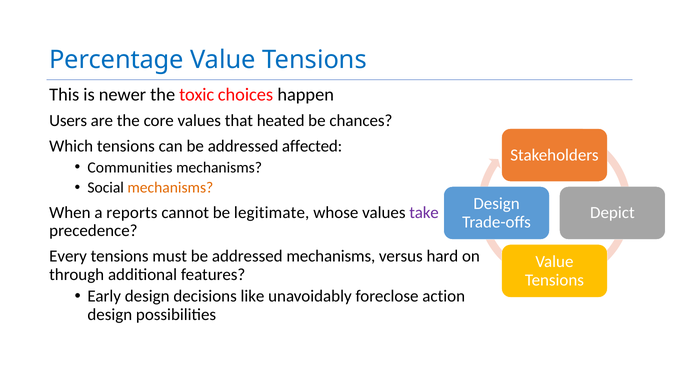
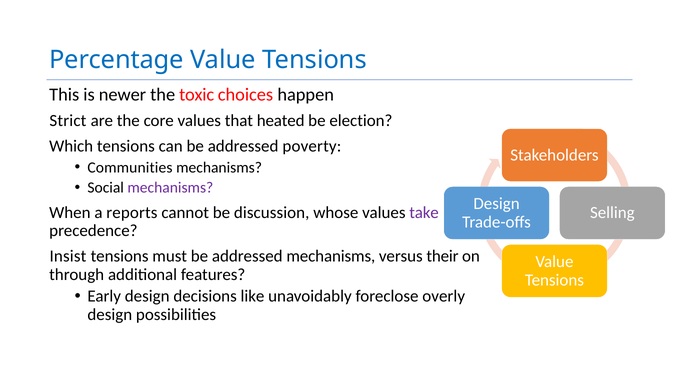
Users: Users -> Strict (68, 121)
chances: chances -> election (361, 121)
affected: affected -> poverty (312, 146)
mechanisms colour: orange -> purple (170, 188)
legitimate: legitimate -> discussion (272, 212)
Depict: Depict -> Selling (612, 213)
Every: Every -> Insist (68, 256)
hard: hard -> their (442, 256)
action: action -> overly (444, 296)
